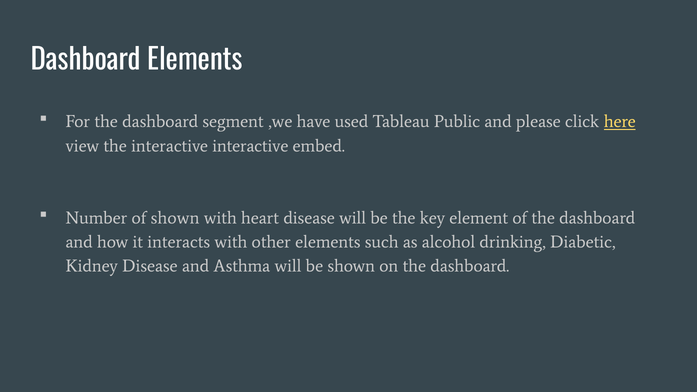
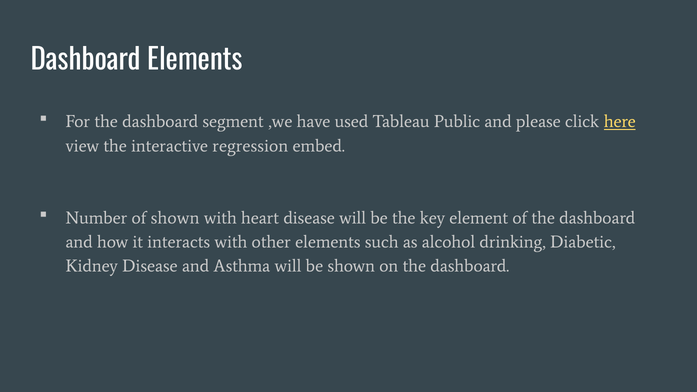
interactive interactive: interactive -> regression (250, 146)
